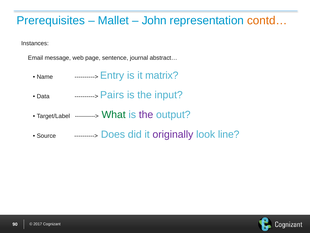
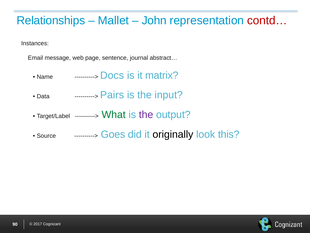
Prerequisites: Prerequisites -> Relationships (51, 21)
contd… colour: orange -> red (267, 21)
Entry: Entry -> Docs (112, 75)
Does: Does -> Goes (113, 134)
originally colour: purple -> black (173, 134)
line: line -> this (229, 134)
